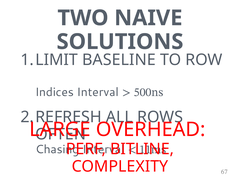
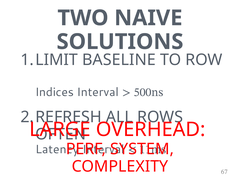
BITLINE: BITLINE -> SYSTEM (142, 149)
Chasing: Chasing -> Latency (57, 149)
